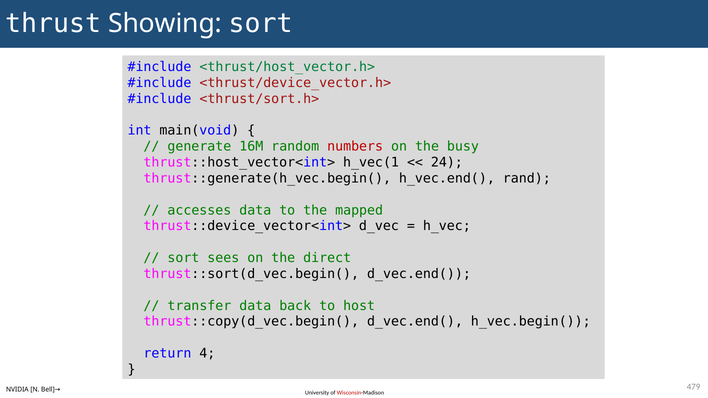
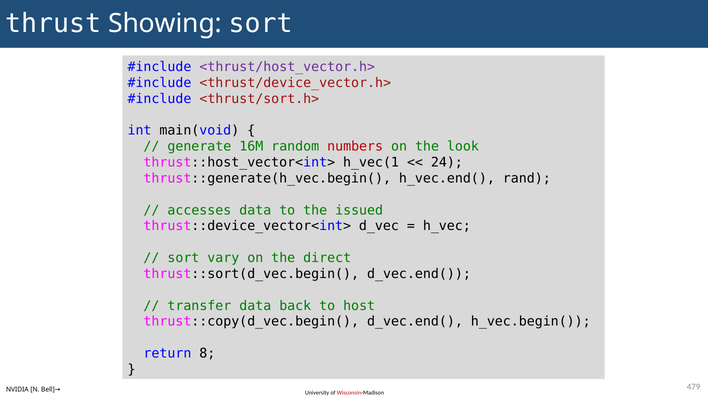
<thrust/host_vector.h> colour: green -> purple (287, 67)
busy: busy -> look (463, 147)
mapped: mapped -> issued (359, 210)
sees: sees -> vary (223, 258)
4: 4 -> 8 (207, 354)
